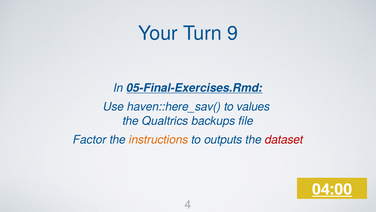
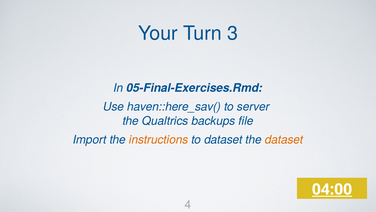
9: 9 -> 3 (233, 33)
05-Final-Exercises.Rmd underline: present -> none (195, 88)
values: values -> server (253, 107)
Factor: Factor -> Import (90, 139)
to outputs: outputs -> dataset (223, 139)
dataset colour: red -> orange (284, 139)
